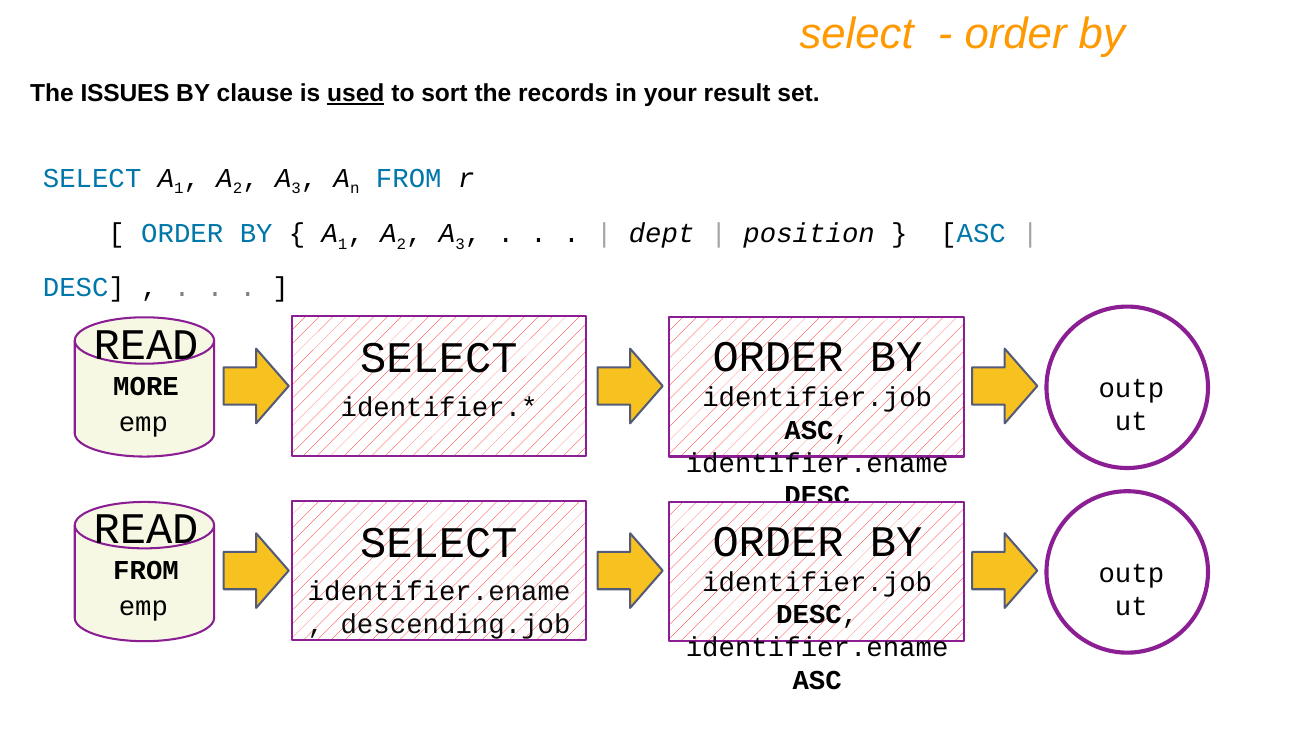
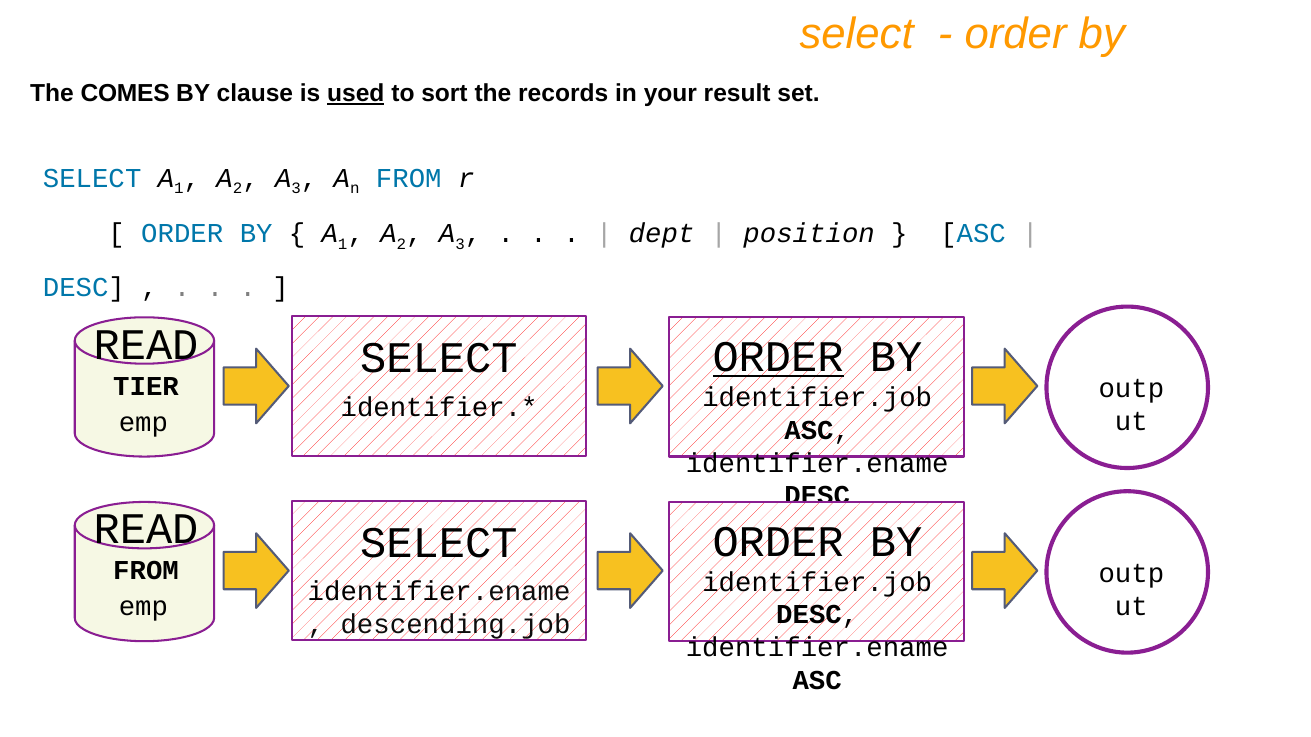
ISSUES: ISSUES -> COMES (125, 94)
ORDER underline: none -> present (778, 357)
MORE: MORE -> TIER (146, 386)
